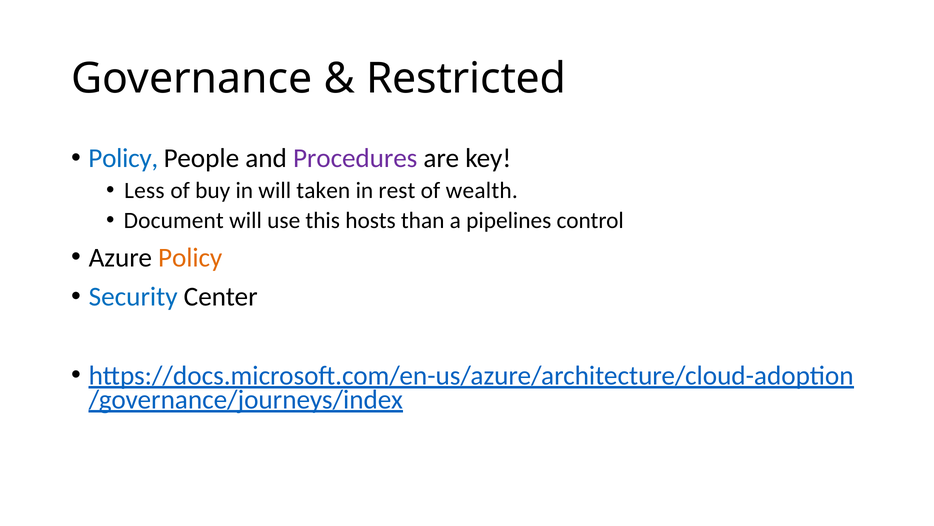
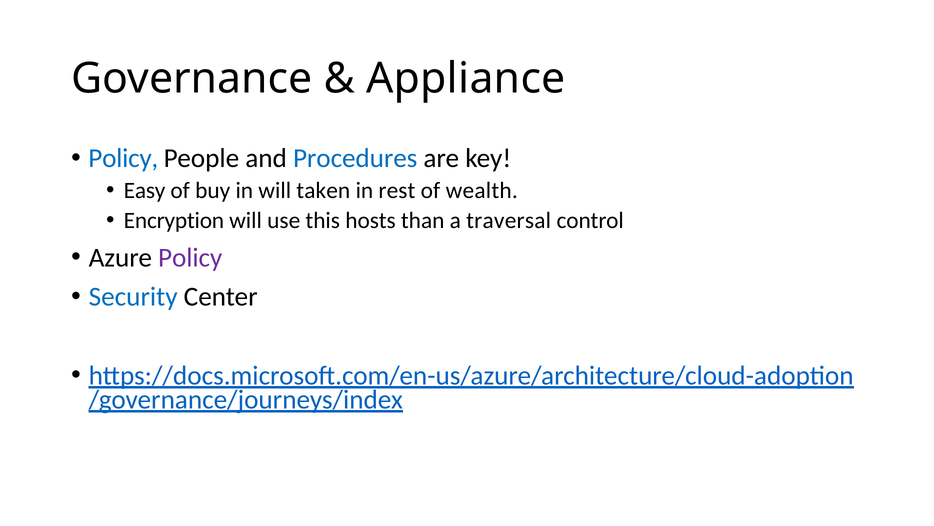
Restricted: Restricted -> Appliance (466, 78)
Procedures colour: purple -> blue (355, 158)
Less: Less -> Easy (145, 190)
Document: Document -> Encryption (174, 220)
pipelines: pipelines -> traversal (509, 220)
Policy colour: orange -> purple (190, 257)
